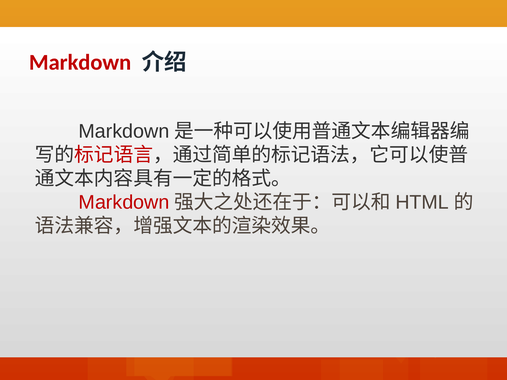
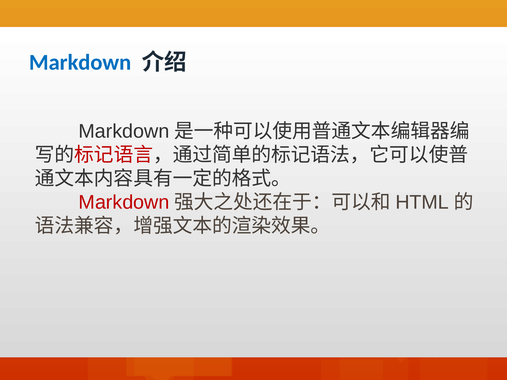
Markdown colour: red -> blue (80, 63)
